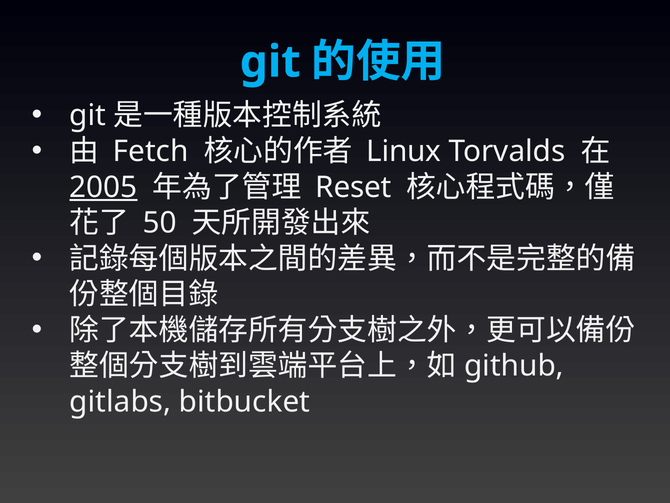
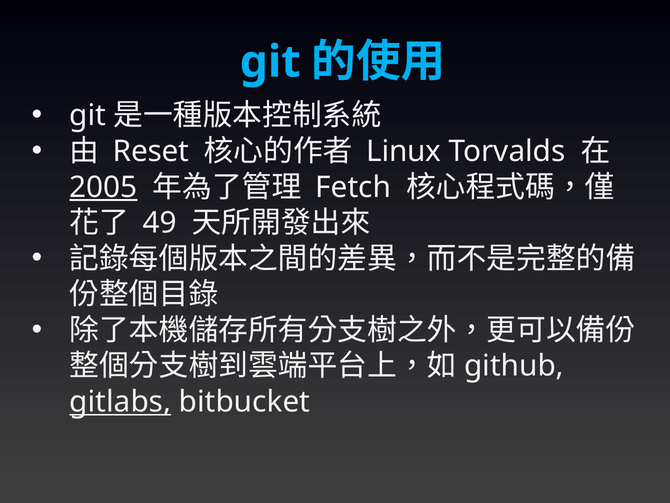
Fetch: Fetch -> Reset (151, 151)
Reset: Reset -> Fetch (353, 187)
50: 50 -> 49 (160, 223)
gitlabs underline: none -> present (120, 401)
